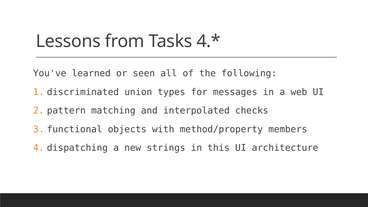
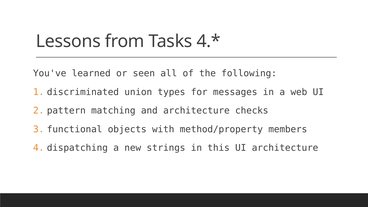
and interpolated: interpolated -> architecture (196, 111)
